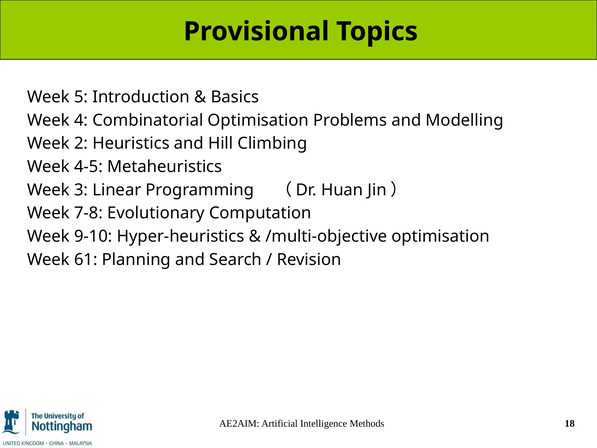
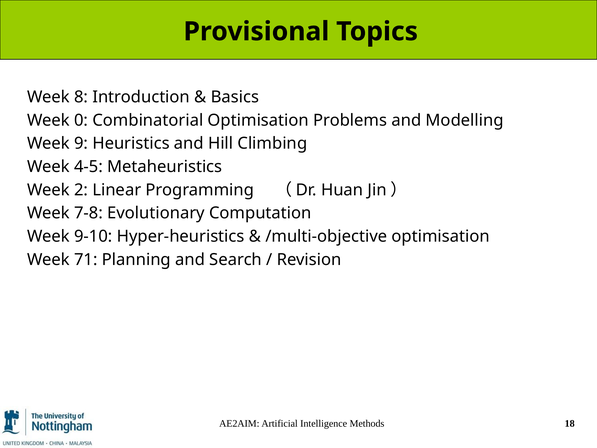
5: 5 -> 8 (81, 97)
4: 4 -> 0 (81, 120)
2: 2 -> 9 (81, 143)
3: 3 -> 2 (81, 190)
61: 61 -> 71 (86, 259)
